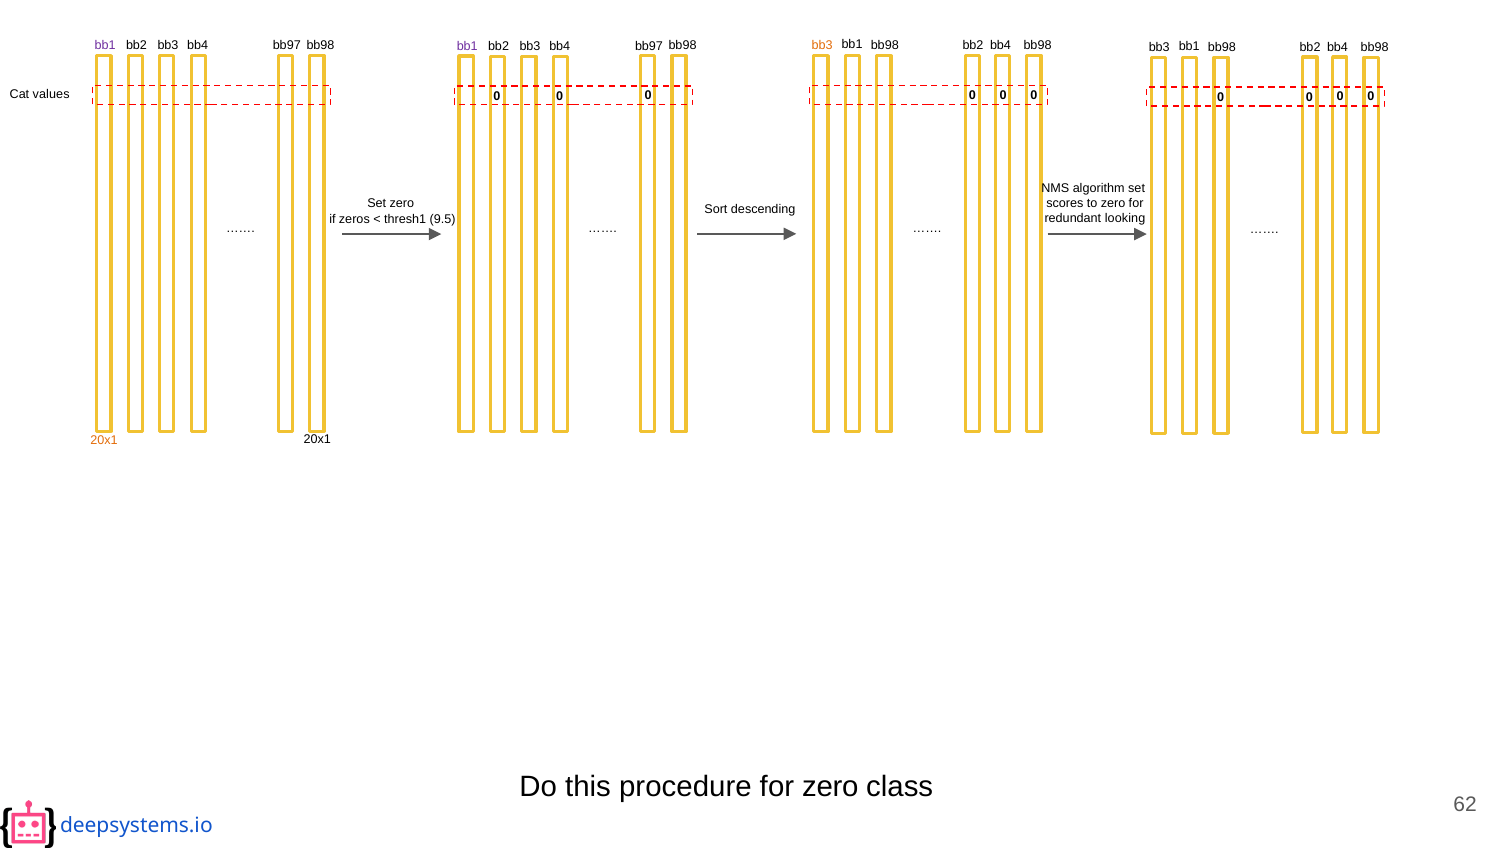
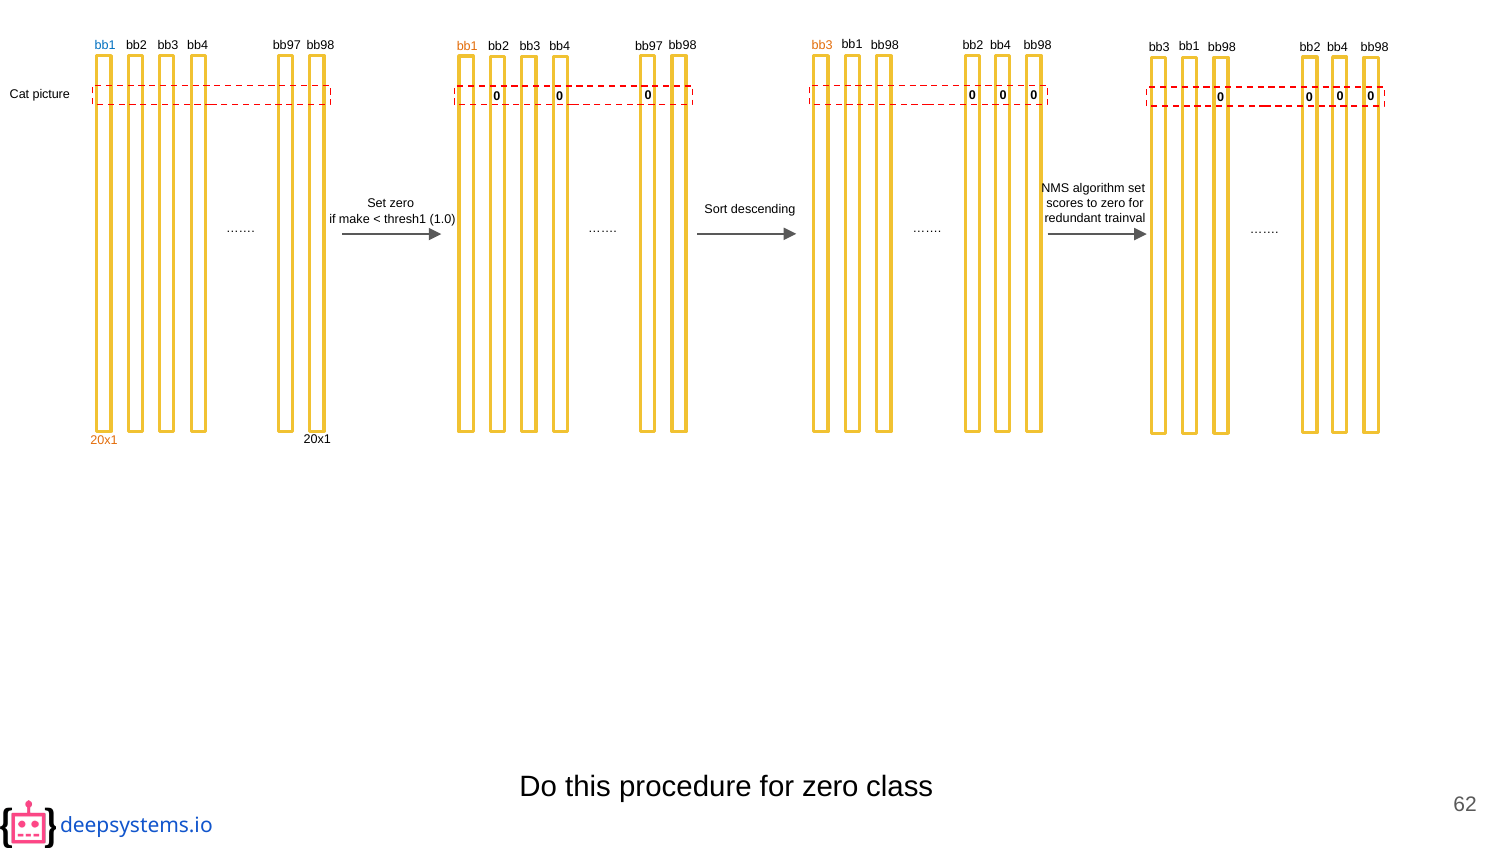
bb1 colour: purple -> blue (105, 46)
bb1 colour: purple -> orange (467, 46)
values: values -> picture (51, 95)
looking: looking -> trainval (1125, 218)
zeros: zeros -> make (354, 219)
9.5: 9.5 -> 1.0 (443, 219)
